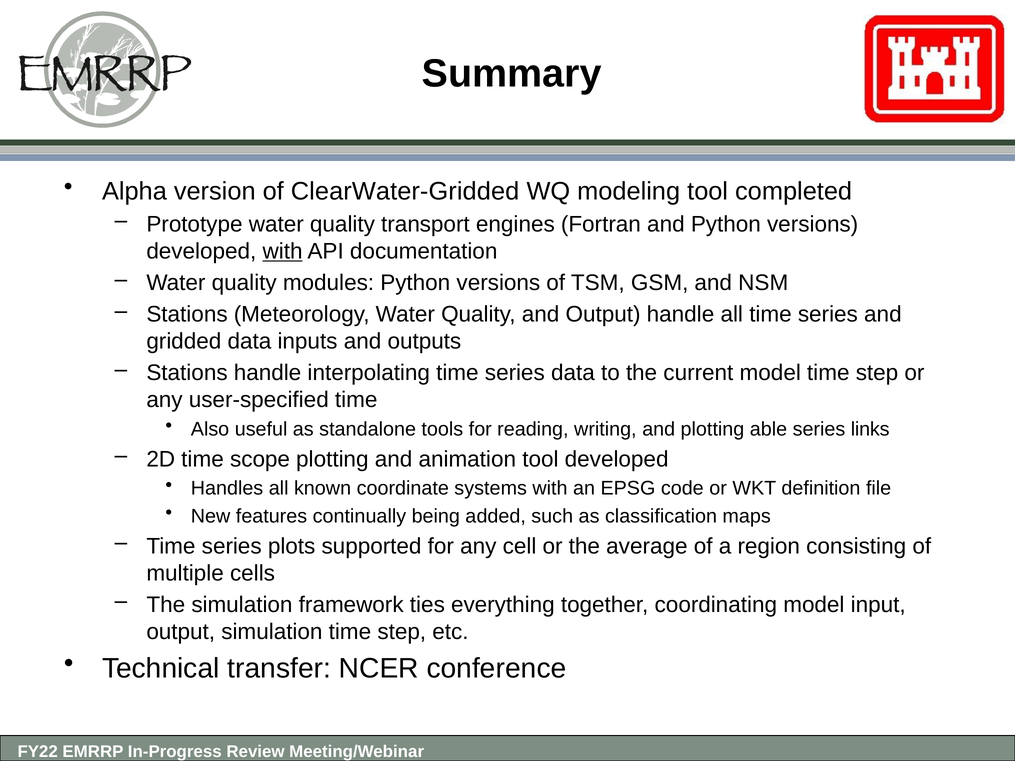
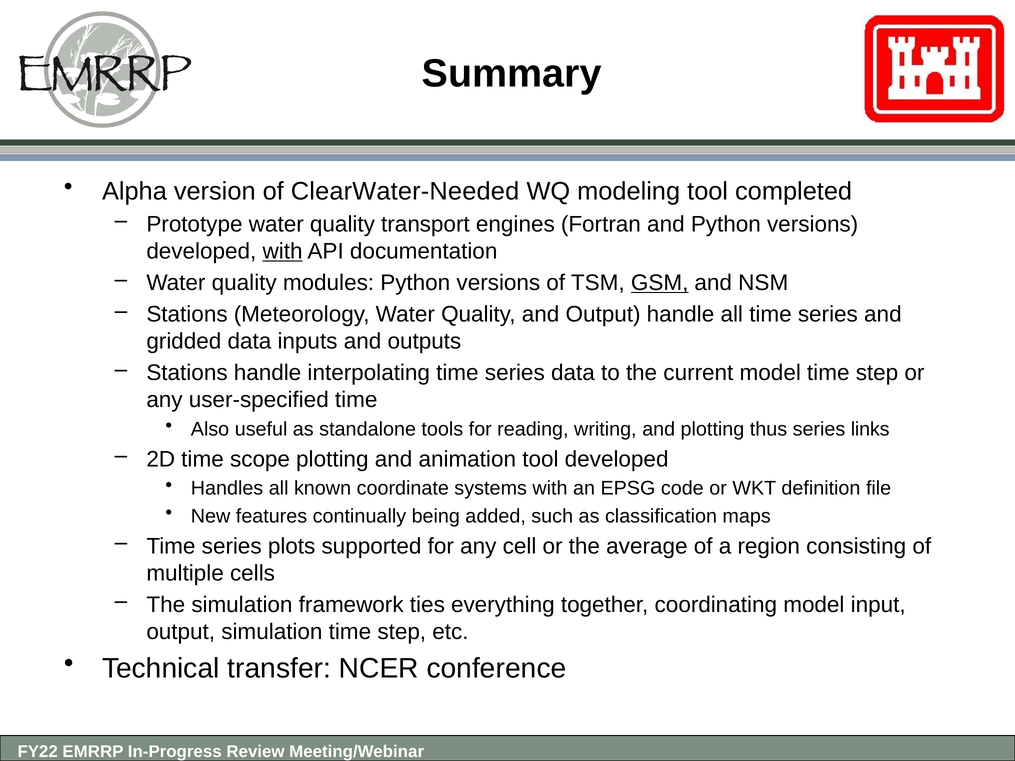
ClearWater-Gridded: ClearWater-Gridded -> ClearWater-Needed (405, 191)
GSM underline: none -> present (660, 283)
able: able -> thus (768, 429)
